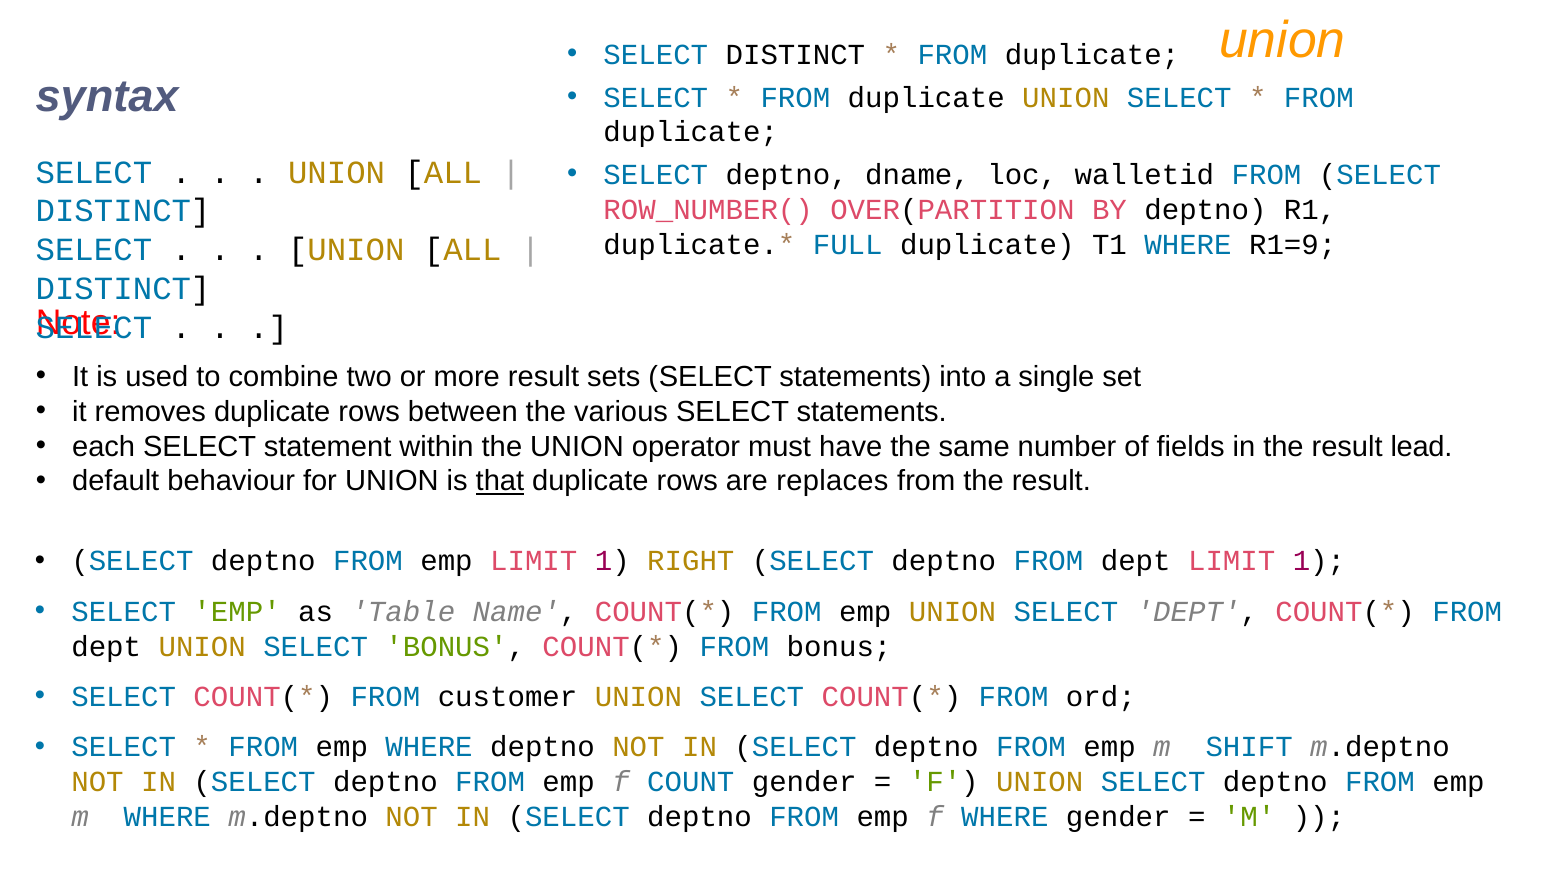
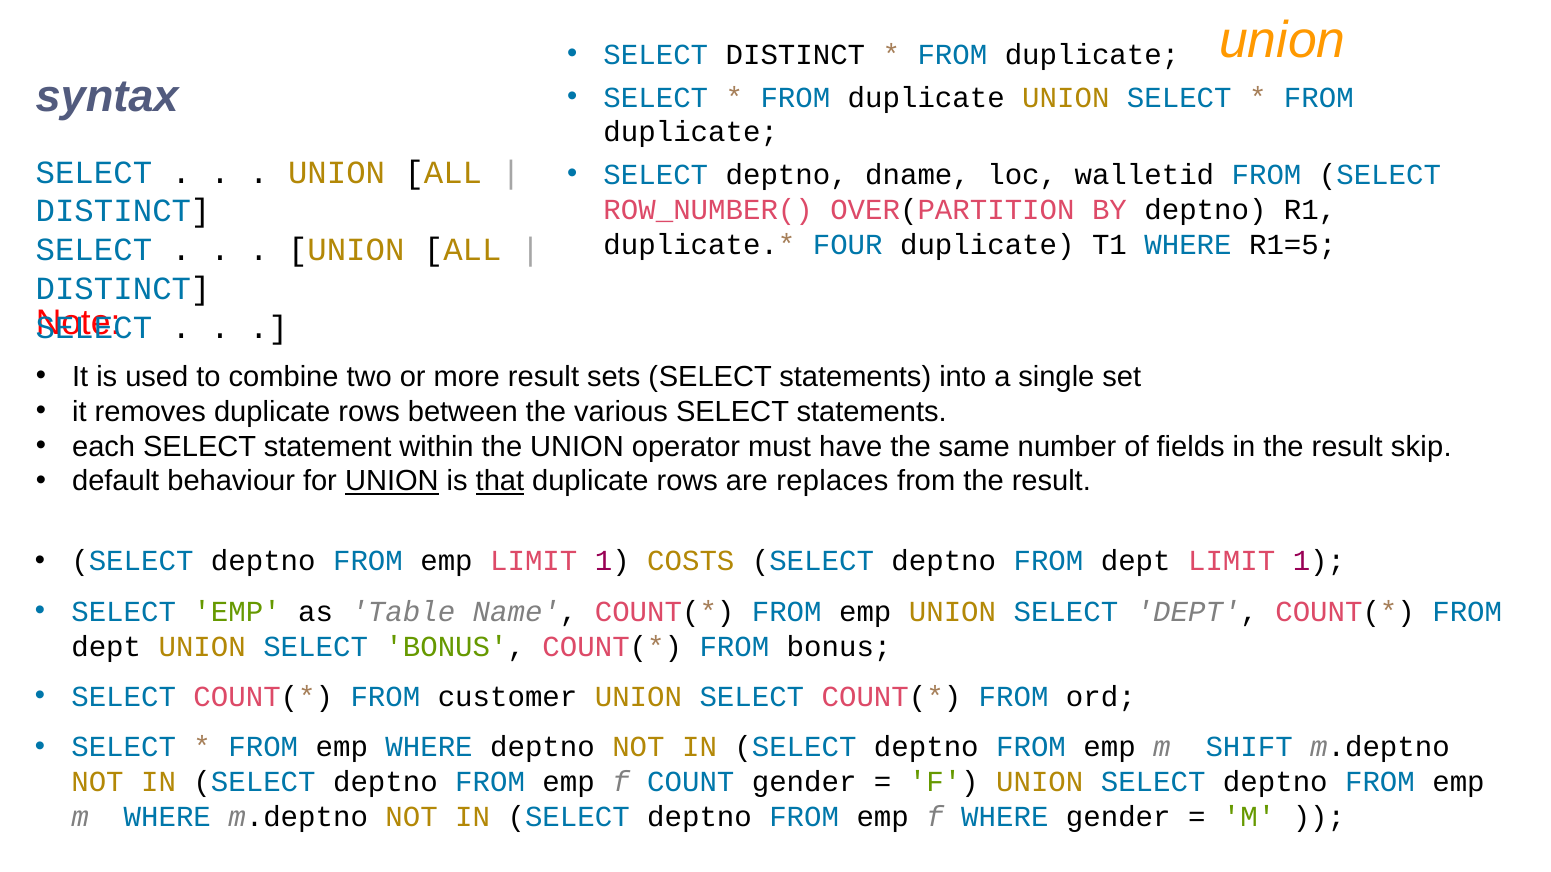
FULL: FULL -> FOUR (848, 245)
R1=9: R1=9 -> R1=5 (1293, 245)
lead: lead -> skip (1421, 447)
UNION underline: none -> present (392, 482)
RIGHT: RIGHT -> COSTS (691, 561)
